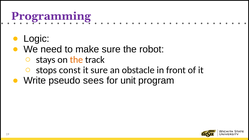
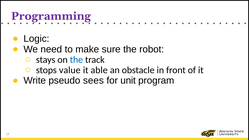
the colour: orange -> blue (76, 60)
const: const -> value (70, 70)
it sure: sure -> able (99, 70)
